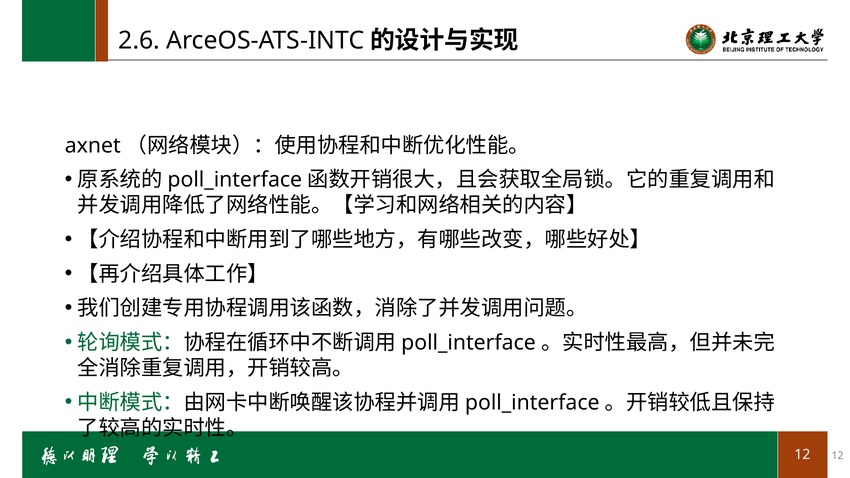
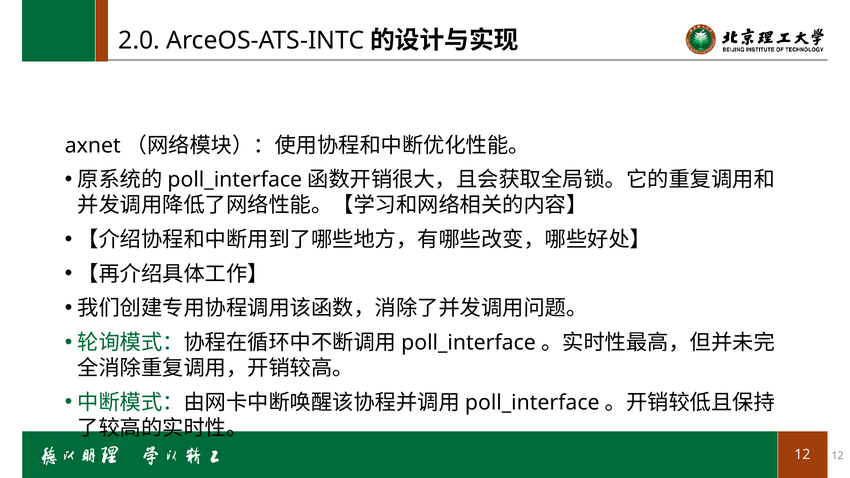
2.6: 2.6 -> 2.0 (139, 41)
